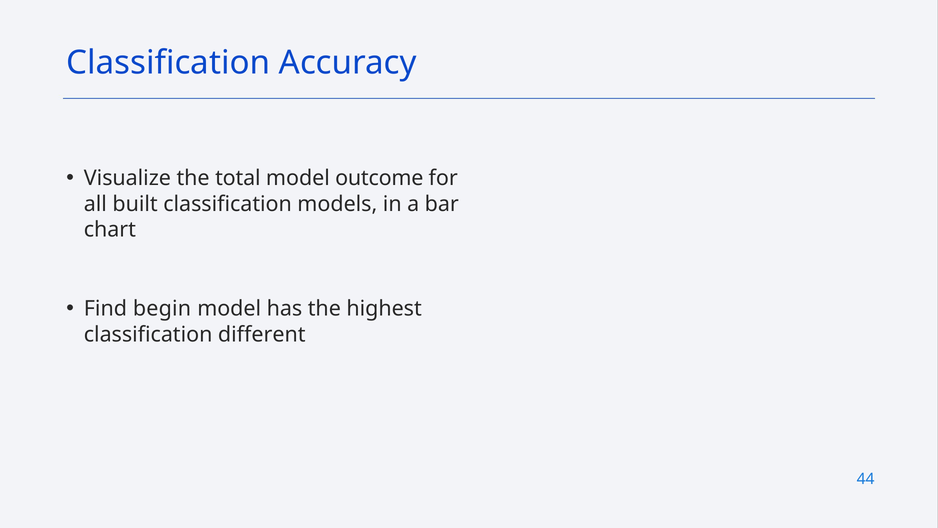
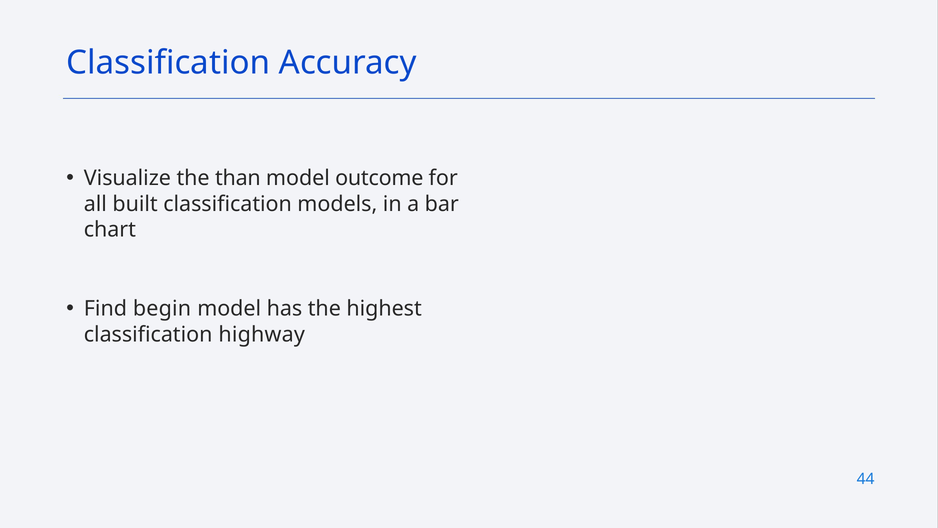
total: total -> than (238, 178)
different: different -> highway (262, 334)
